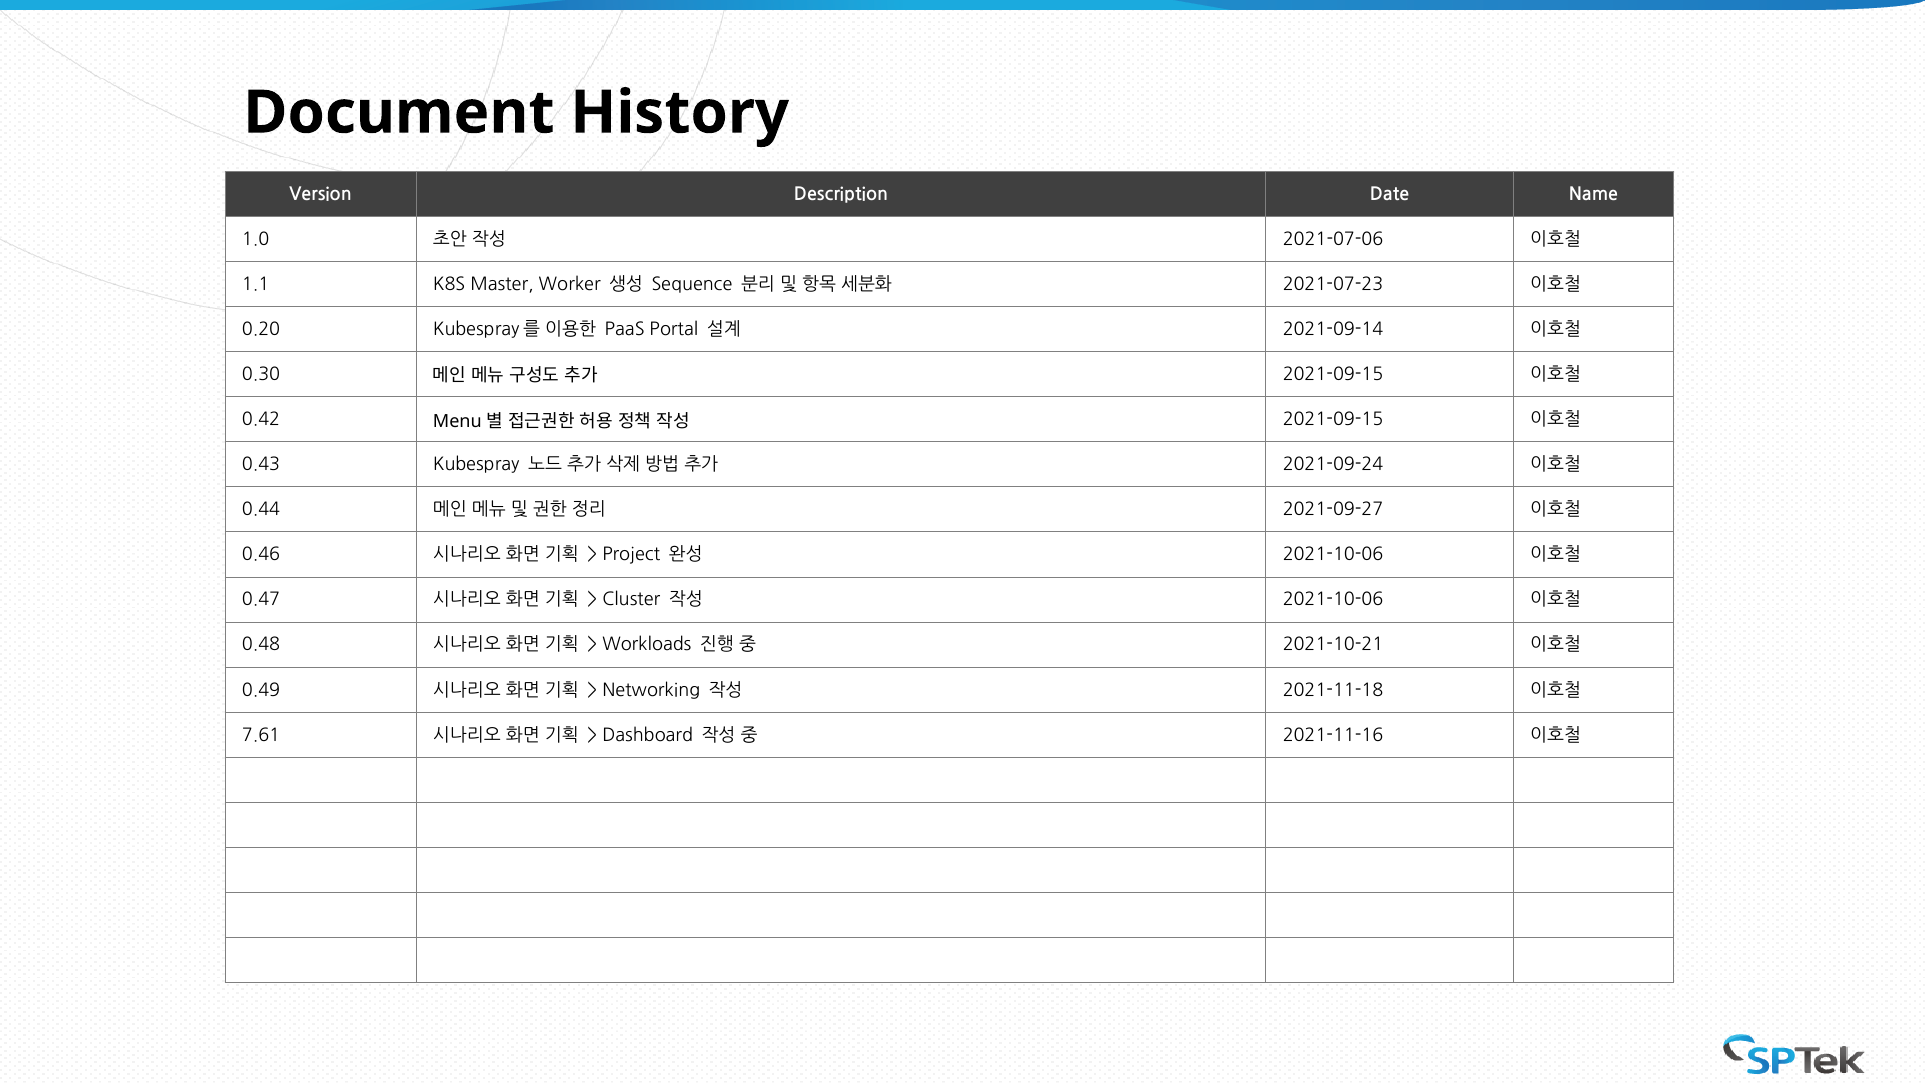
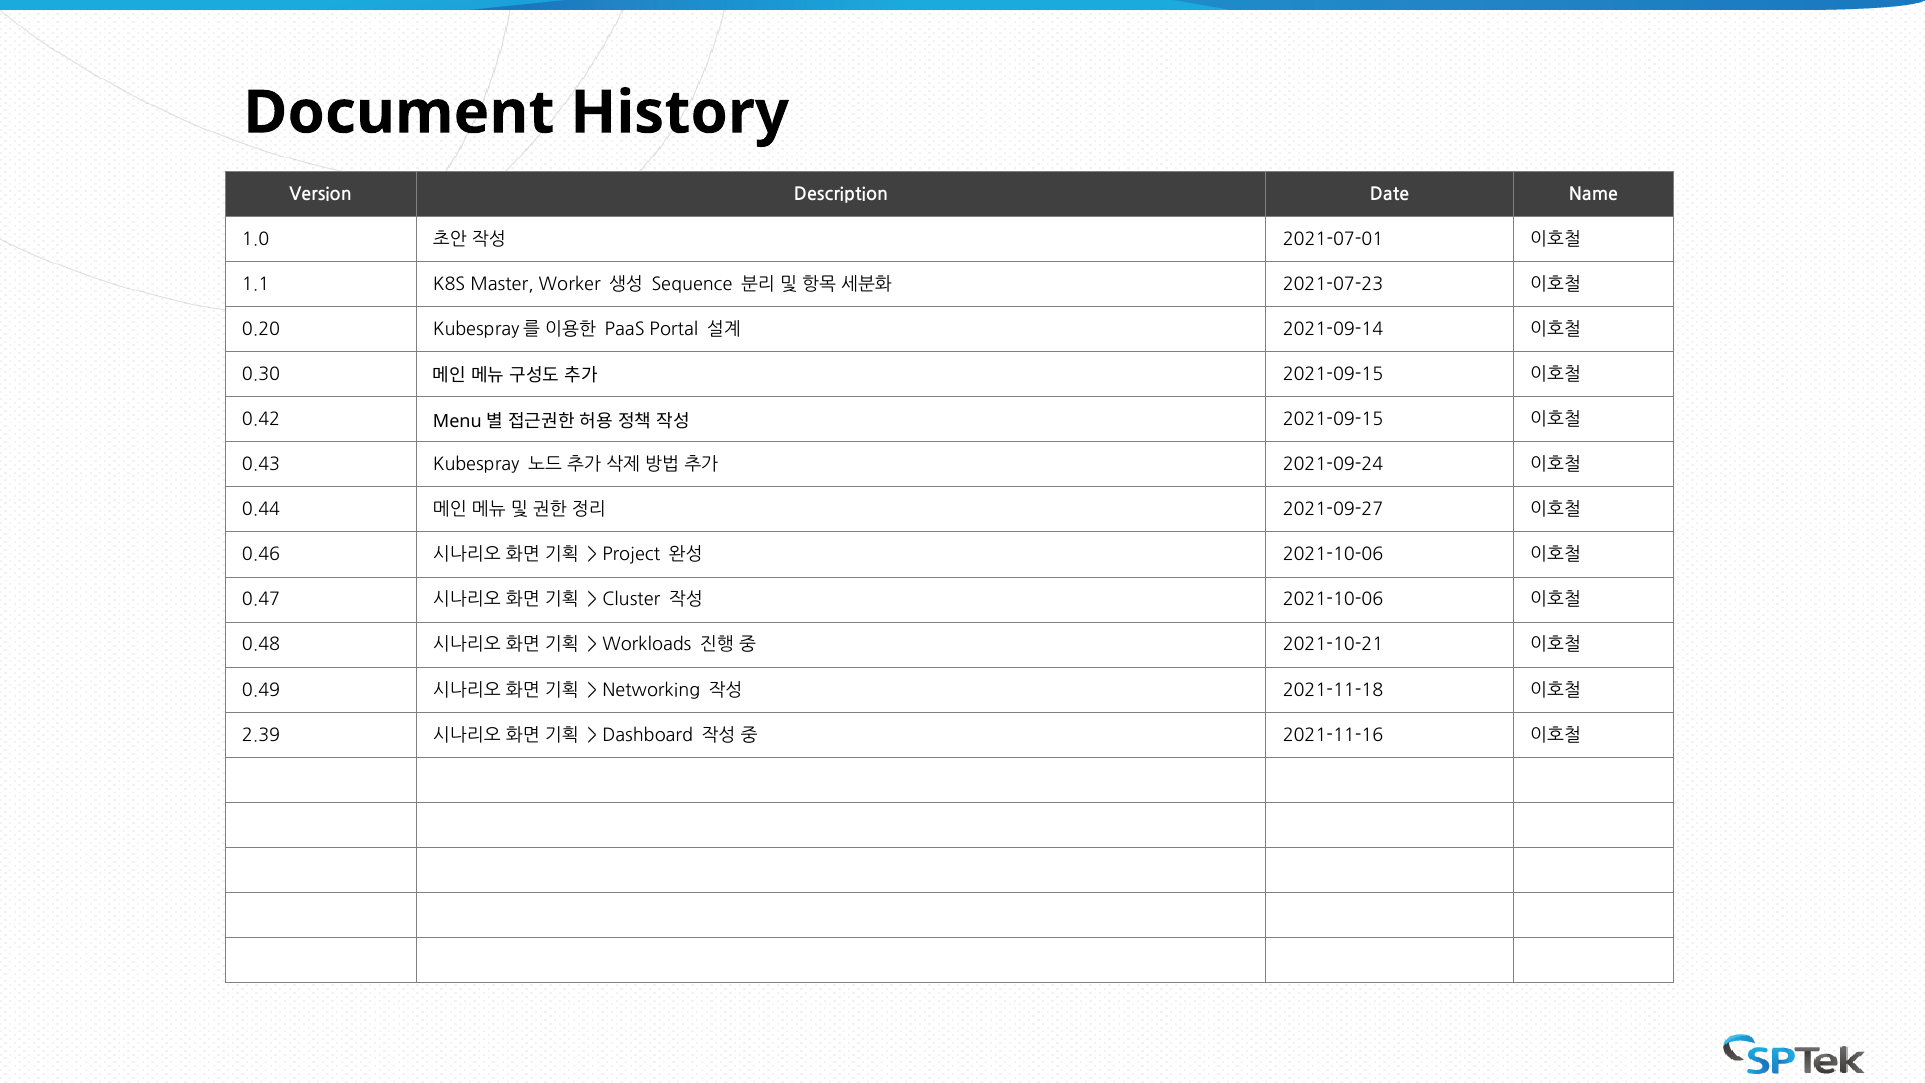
2021-07-06: 2021-07-06 -> 2021-07-01 (1333, 239)
7.61: 7.61 -> 2.39 (261, 735)
